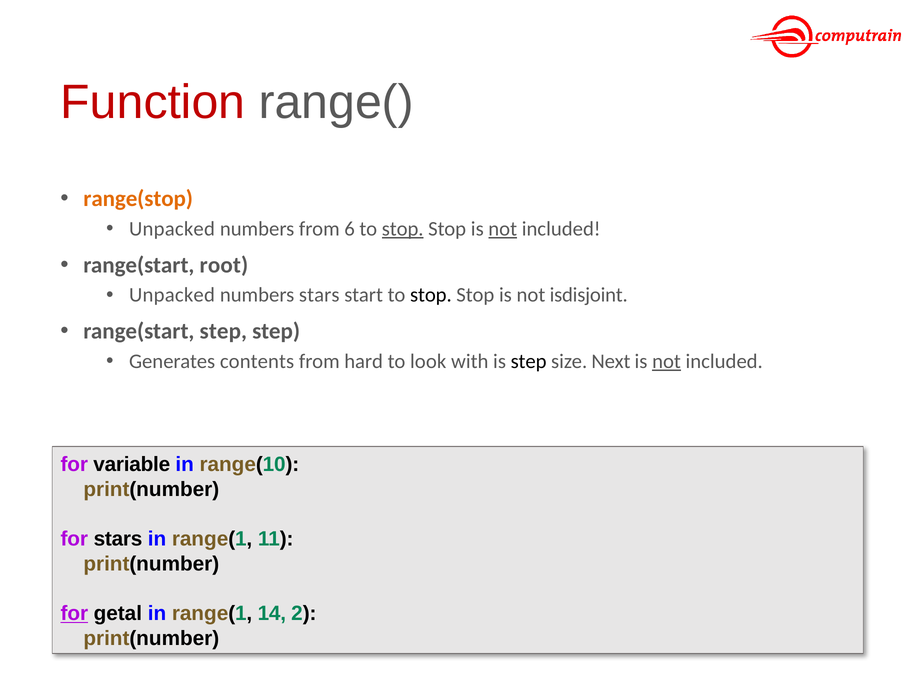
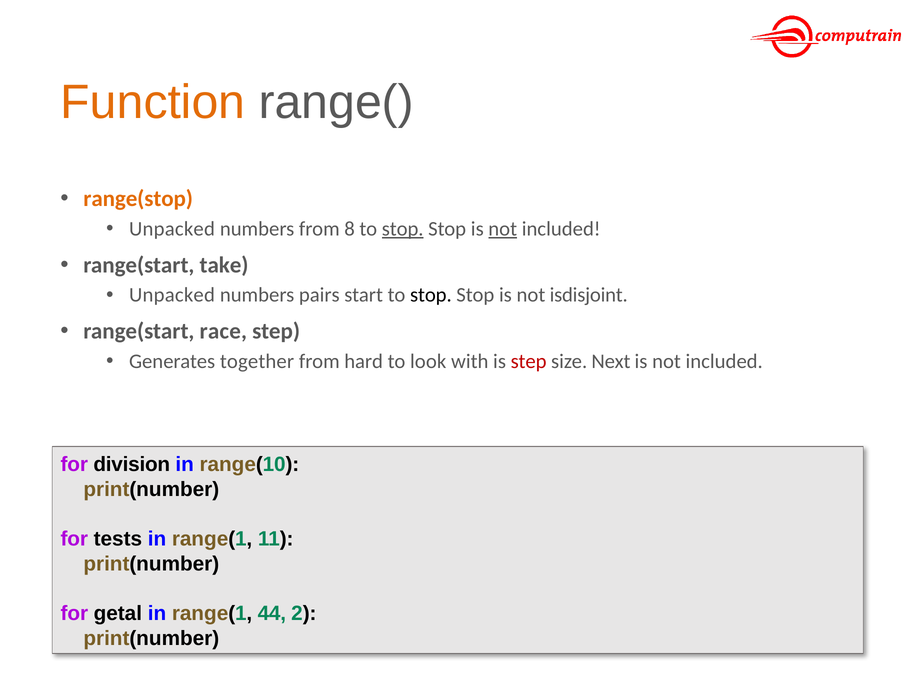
Function colour: red -> orange (153, 102)
6: 6 -> 8 (349, 229)
root: root -> take (224, 265)
numbers stars: stars -> pairs (319, 295)
range(start step: step -> race (223, 331)
contents: contents -> together (257, 361)
step colour: black -> red (529, 361)
not underline: present -> none (667, 361)
variable: variable -> division (132, 465)
for stars: stars -> tests (118, 539)
for underline: present -> none (74, 614)
14: 14 -> 44 (272, 614)
